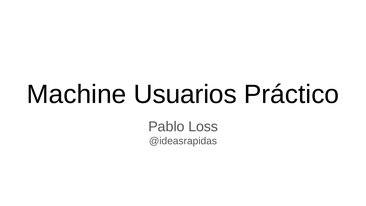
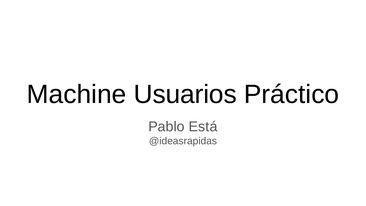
Loss: Loss -> Está (203, 127)
